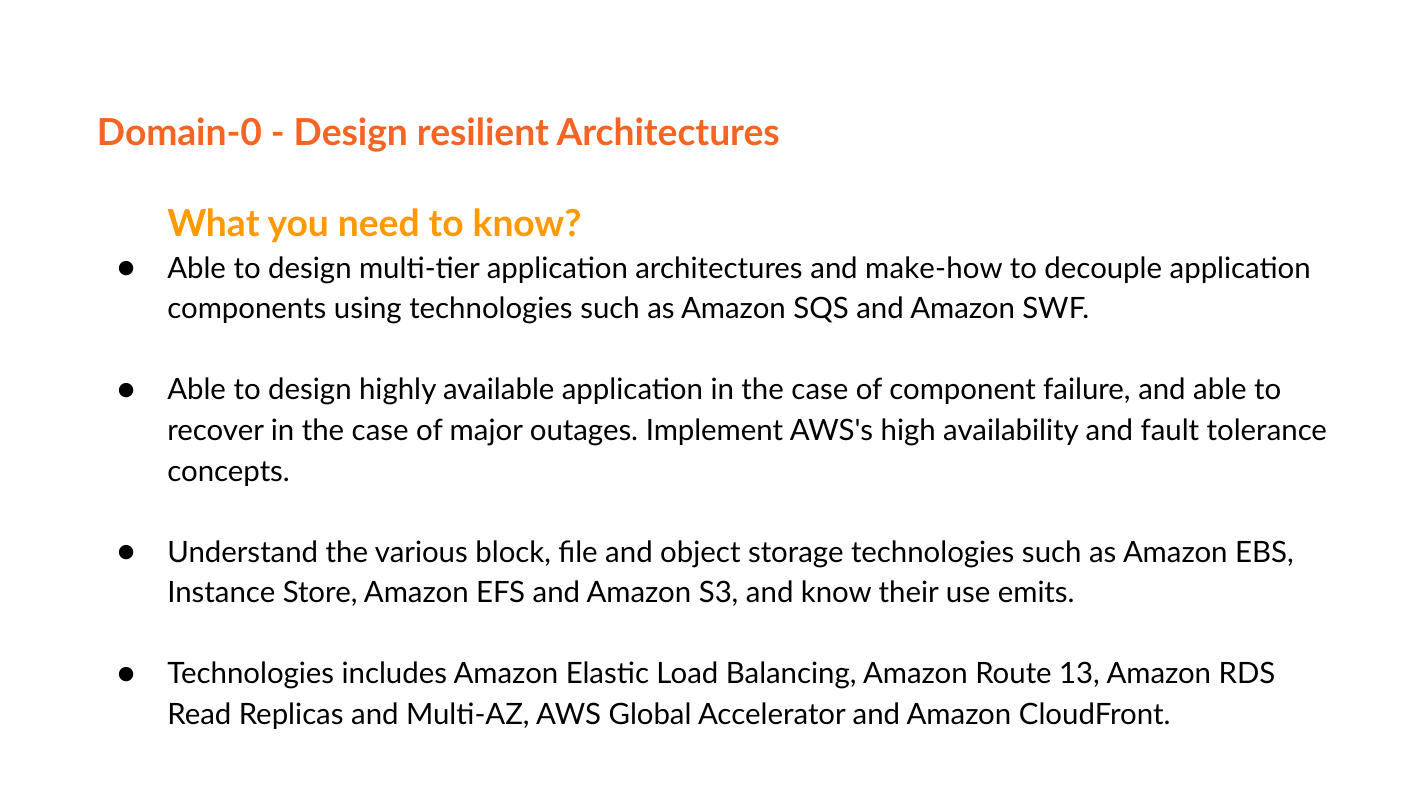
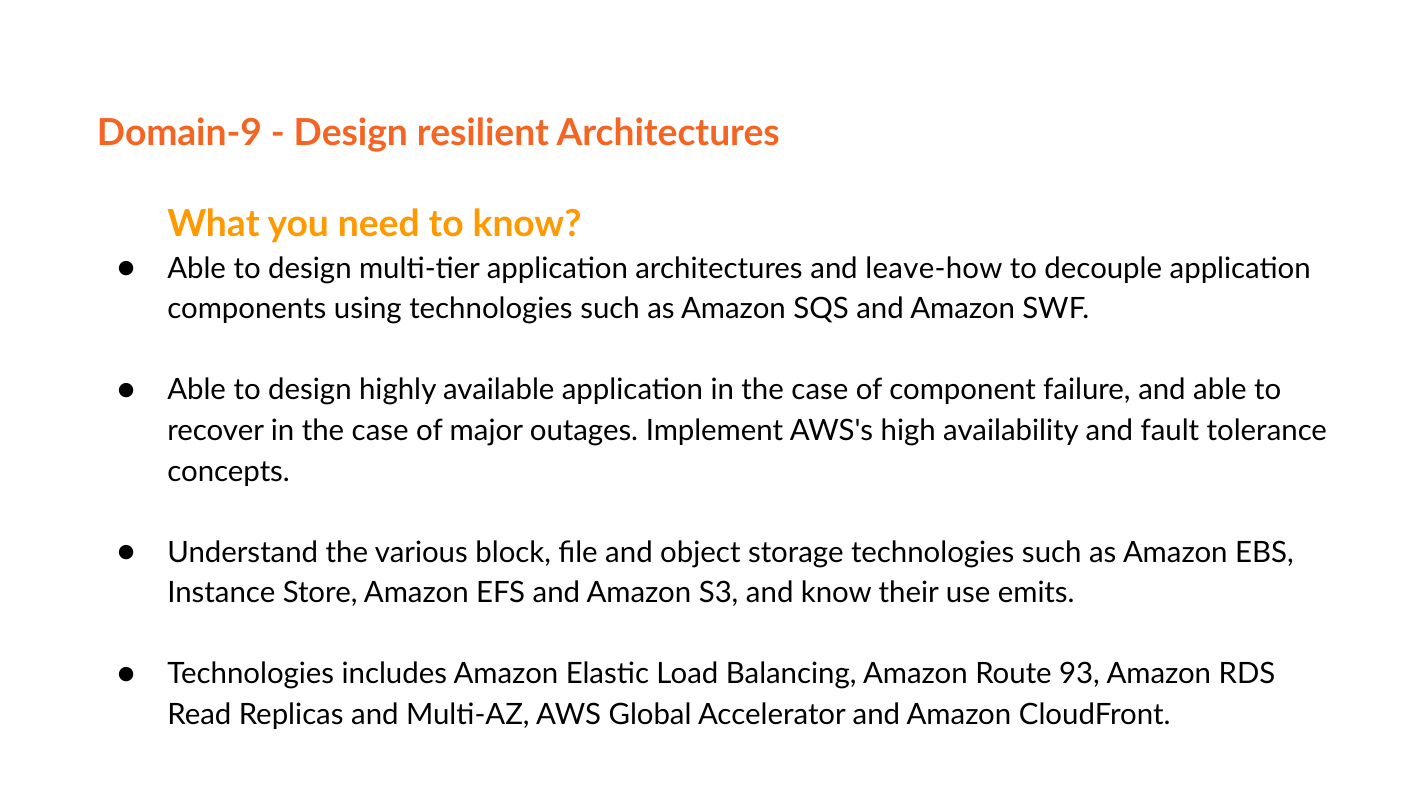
Domain-0: Domain-0 -> Domain-9 (179, 133)
make-how: make-how -> leave-how (934, 269)
13: 13 -> 93 (1079, 674)
